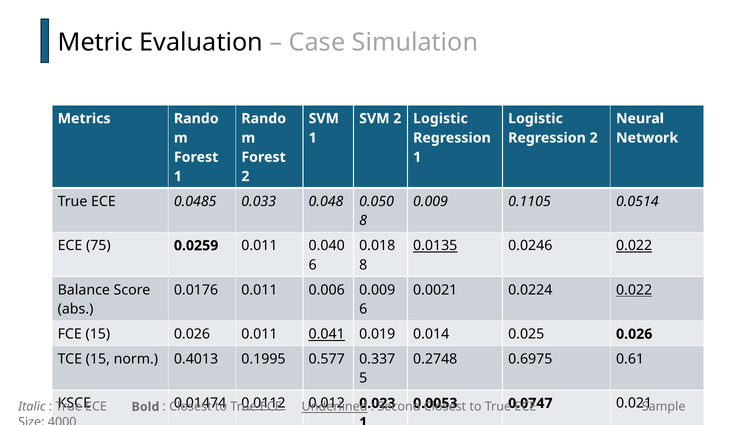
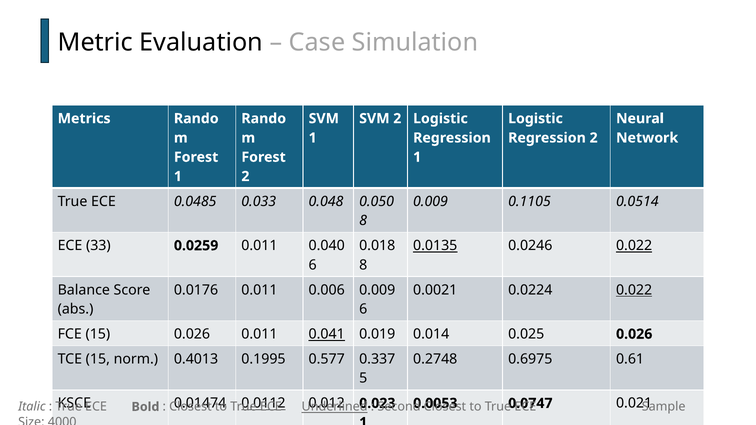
75: 75 -> 33 (98, 246)
